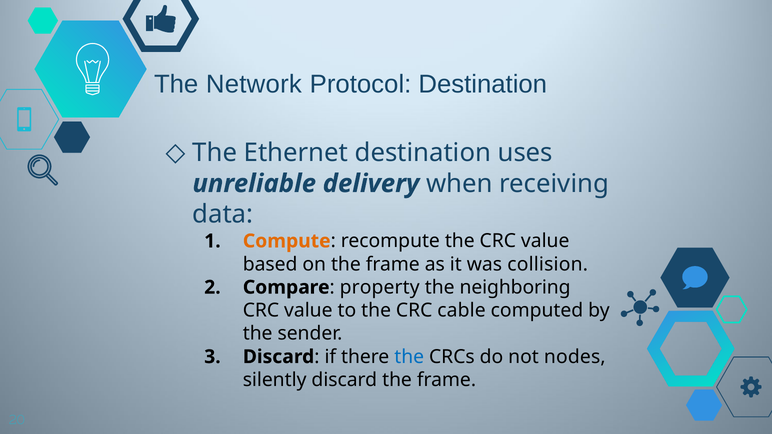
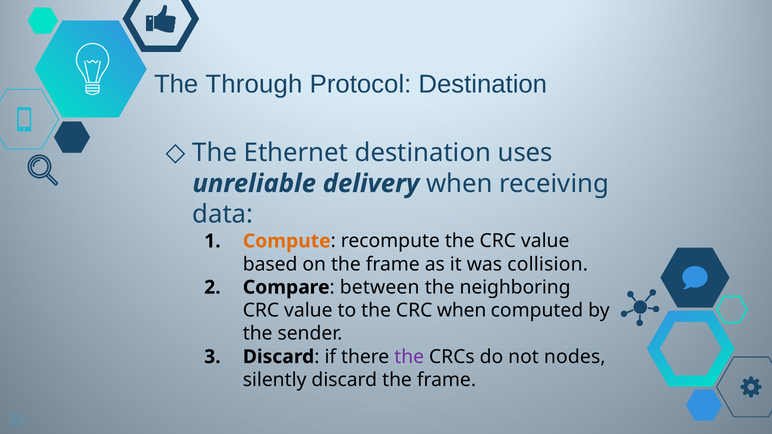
Network: Network -> Through (254, 84)
property: property -> between (380, 287)
CRC cable: cable -> when (462, 311)
the colour: blue -> purple (409, 357)
